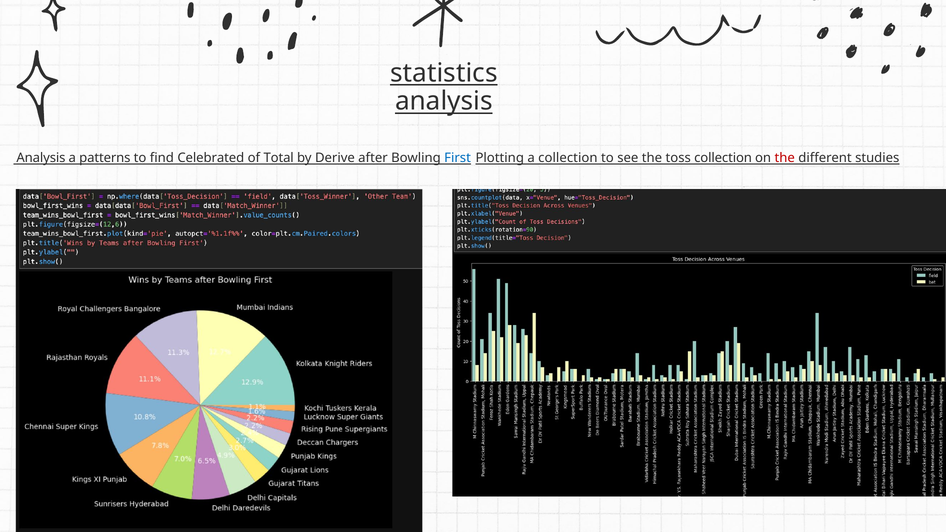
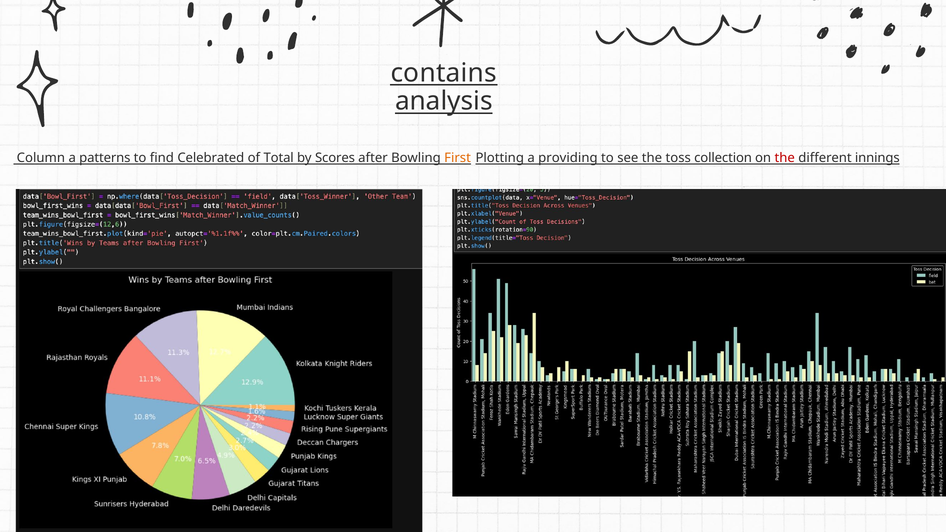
statistics: statistics -> contains (444, 73)
Analysis: Analysis -> Column (41, 158)
Derive: Derive -> Scores (335, 158)
First colour: blue -> orange (458, 158)
a collection: collection -> providing (568, 158)
studies: studies -> innings (877, 158)
